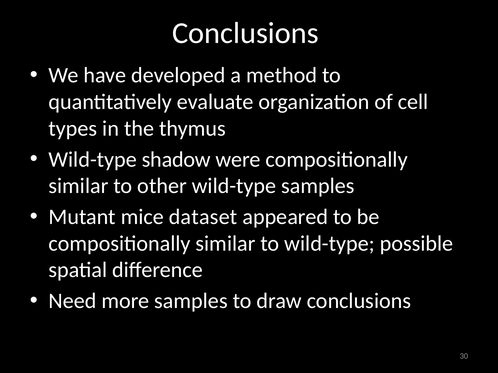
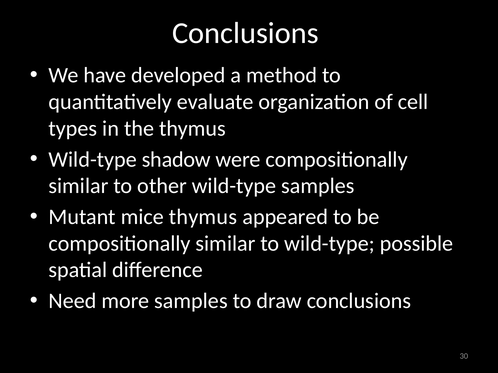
mice dataset: dataset -> thymus (203, 217)
